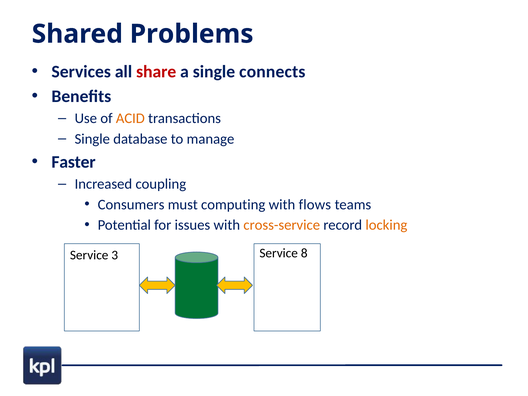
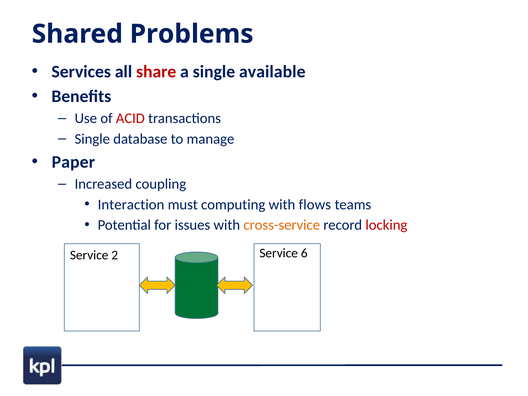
connects: connects -> available (272, 72)
ACID colour: orange -> red (130, 118)
Faster: Faster -> Paper (73, 162)
Consumers: Consumers -> Interaction (131, 205)
locking colour: orange -> red (386, 225)
3: 3 -> 2 (115, 255)
8: 8 -> 6 (304, 253)
